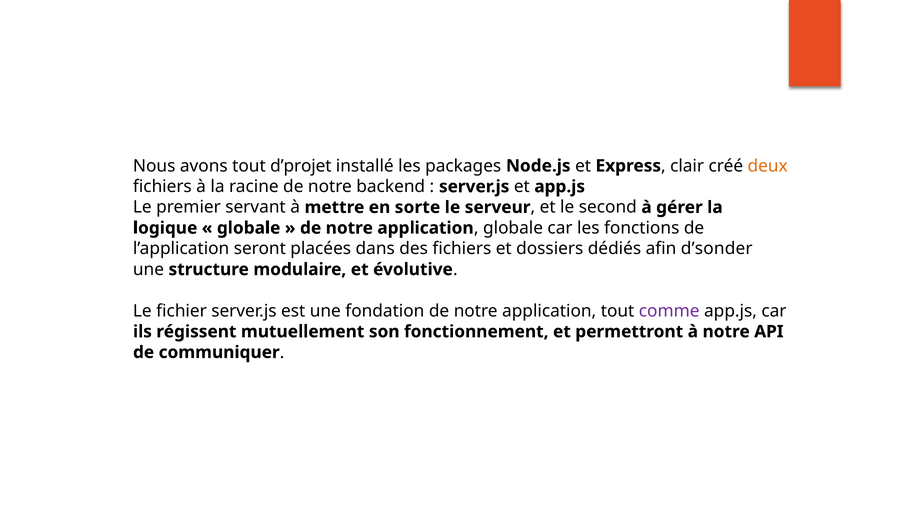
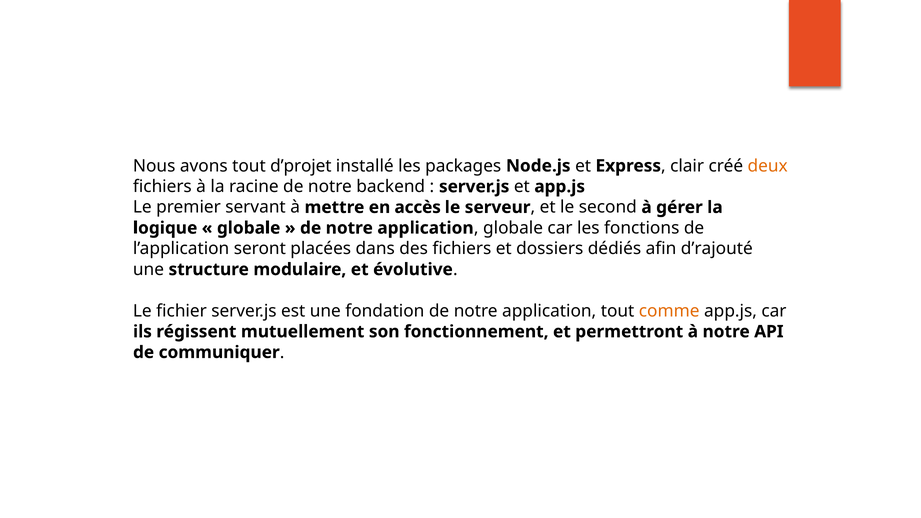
sorte: sorte -> accès (418, 207)
d’sonder: d’sonder -> d’rajouté (717, 249)
comme colour: purple -> orange (669, 311)
